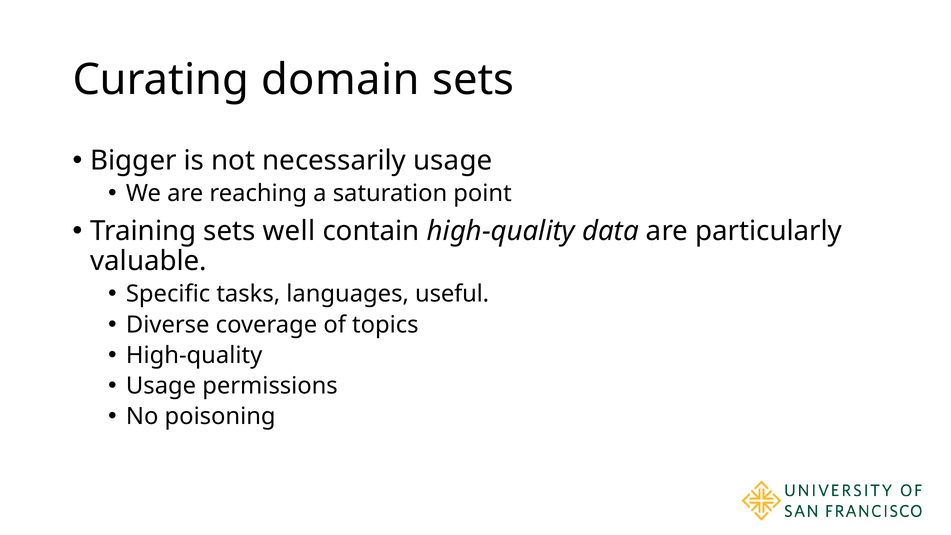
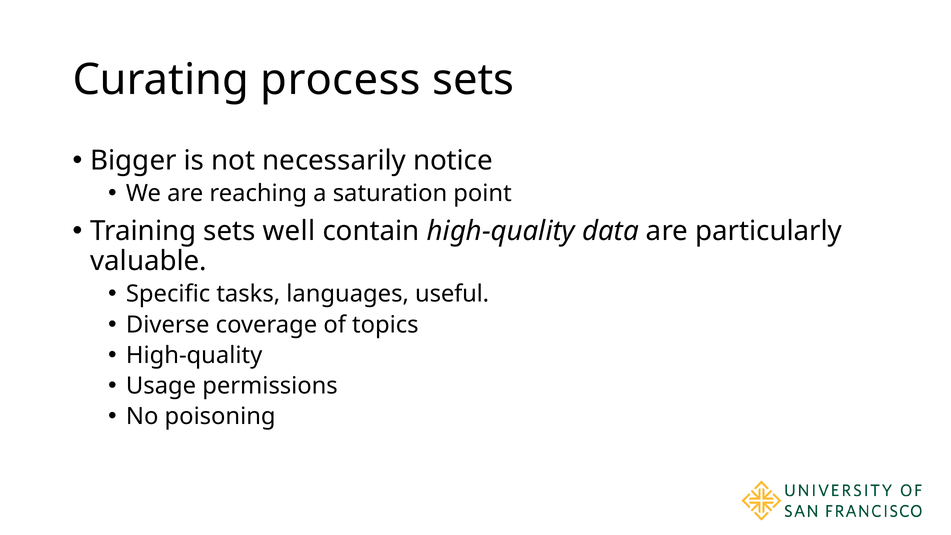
domain: domain -> process (340, 80)
necessarily usage: usage -> notice (453, 161)
